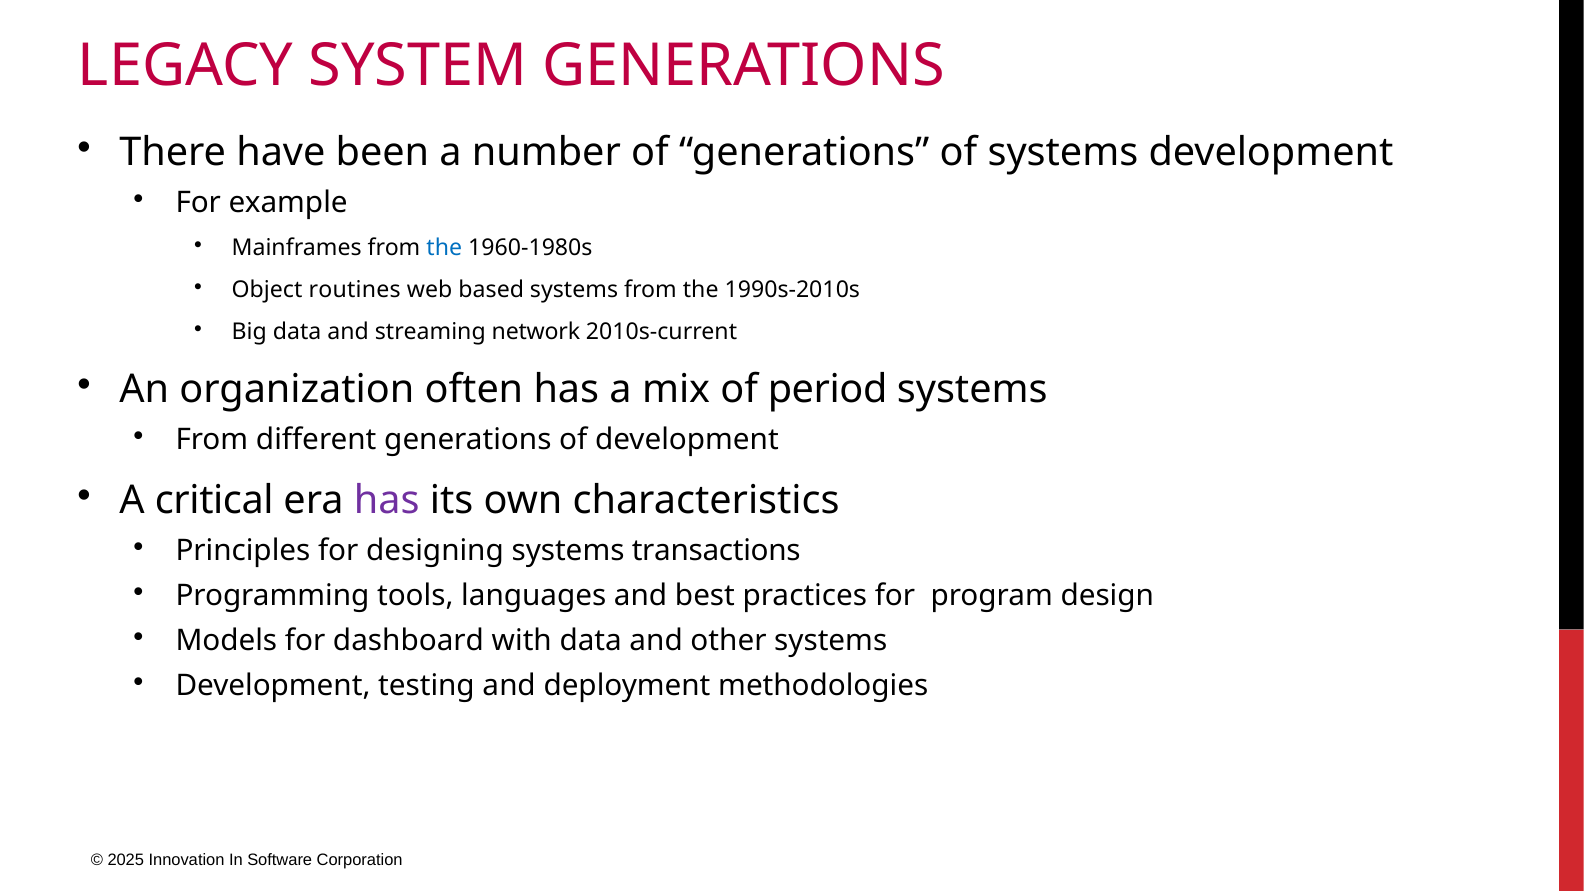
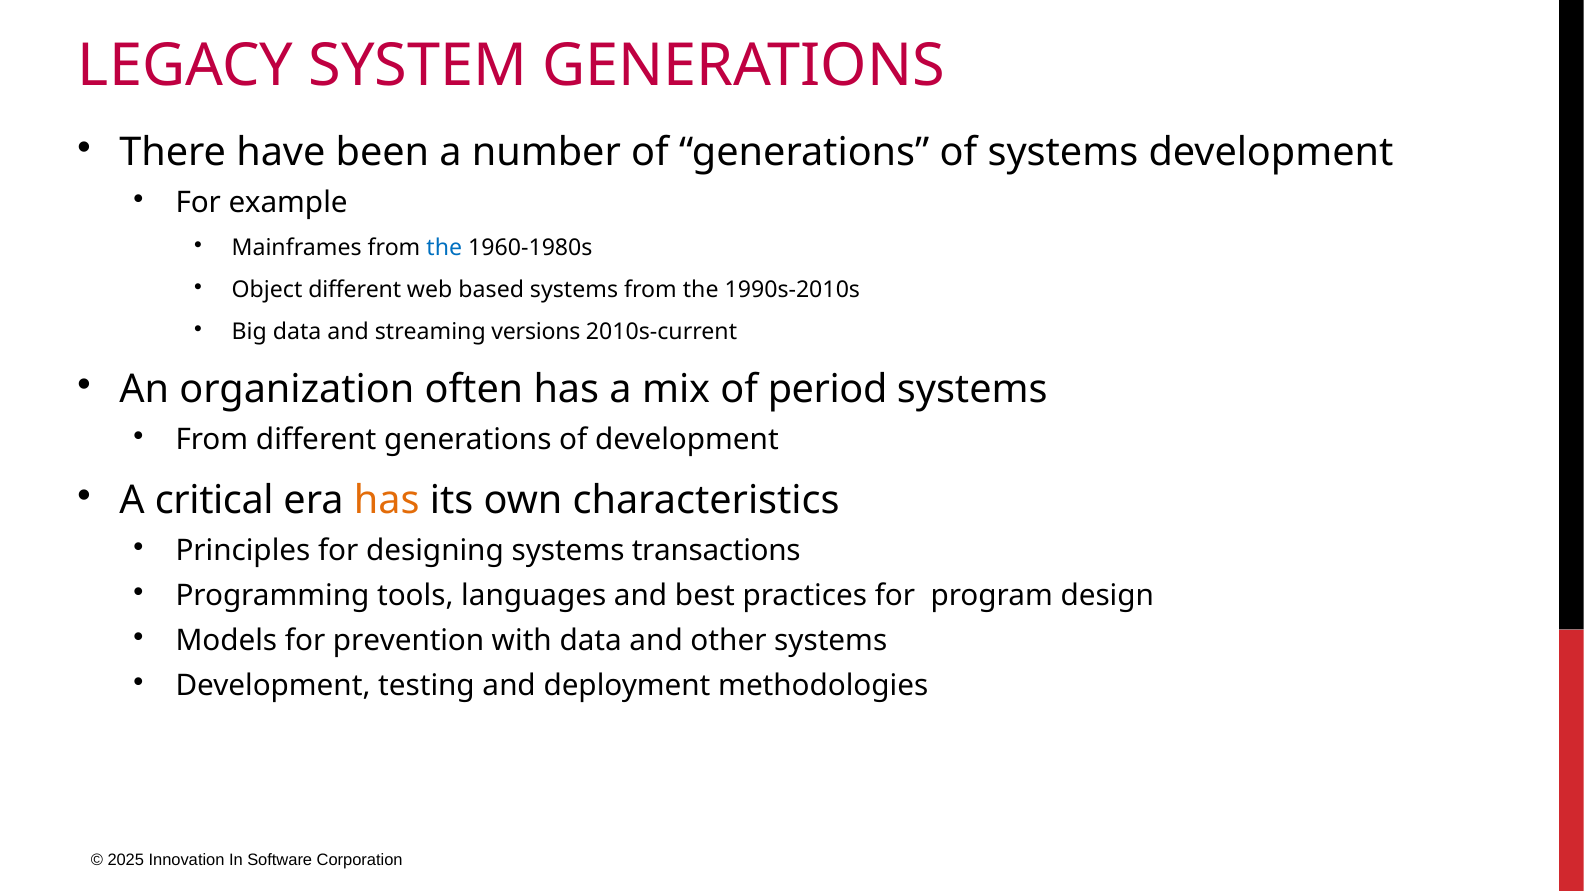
Object routines: routines -> different (355, 290)
network: network -> versions (536, 332)
has colour: purple -> orange (387, 500)
dashboard: dashboard -> prevention (409, 640)
